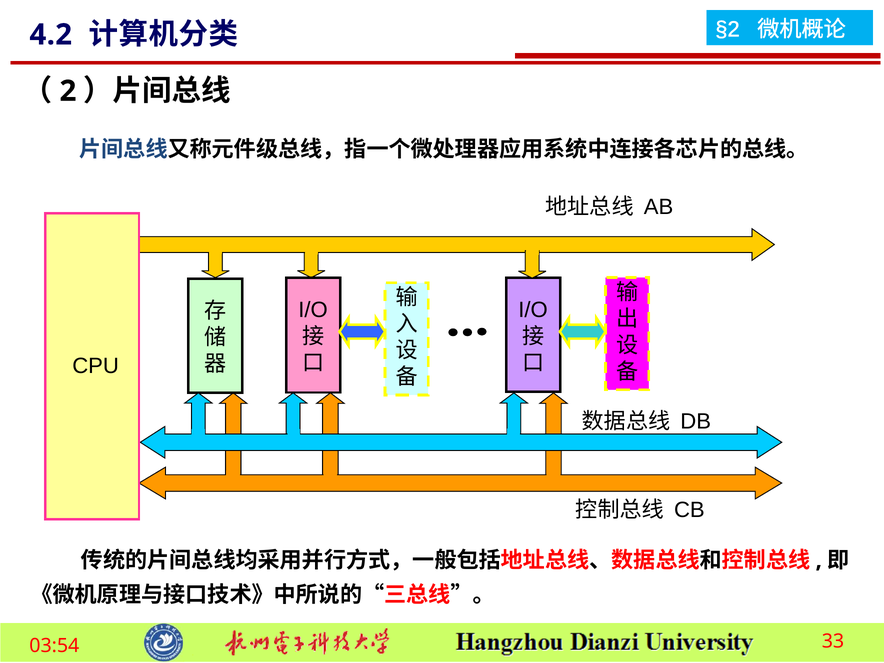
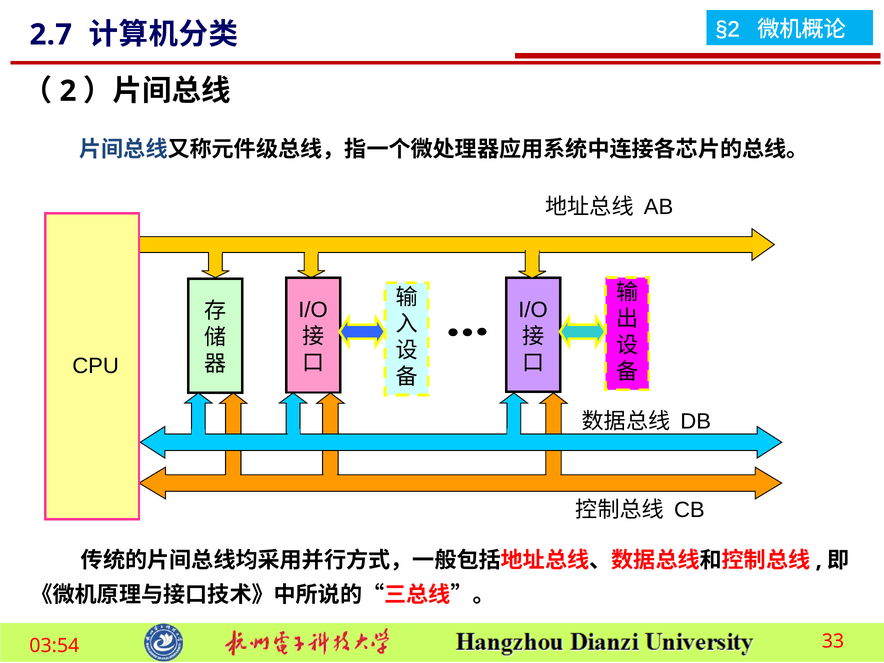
4.2: 4.2 -> 2.7 (51, 35)
